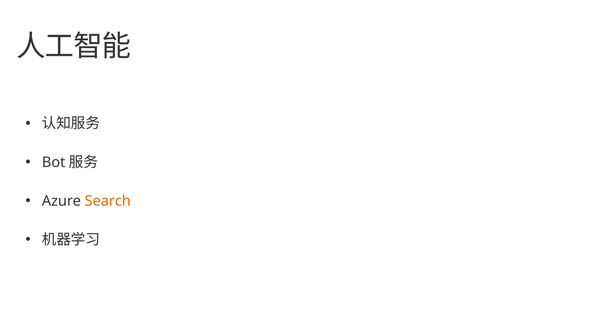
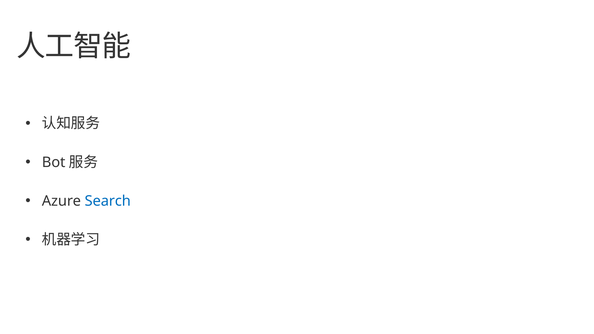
Search colour: orange -> blue (108, 201)
